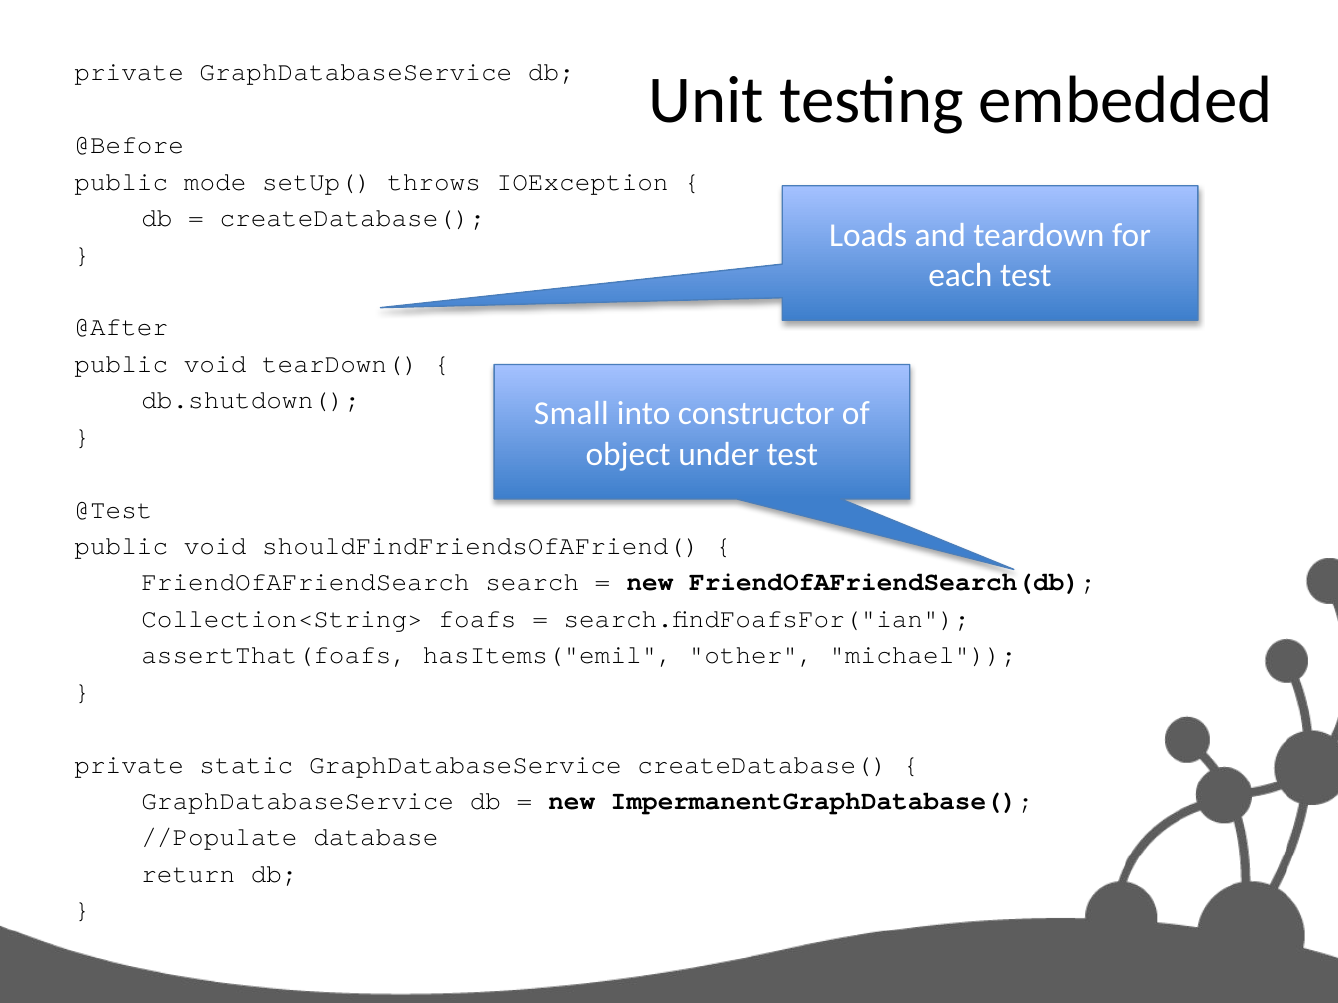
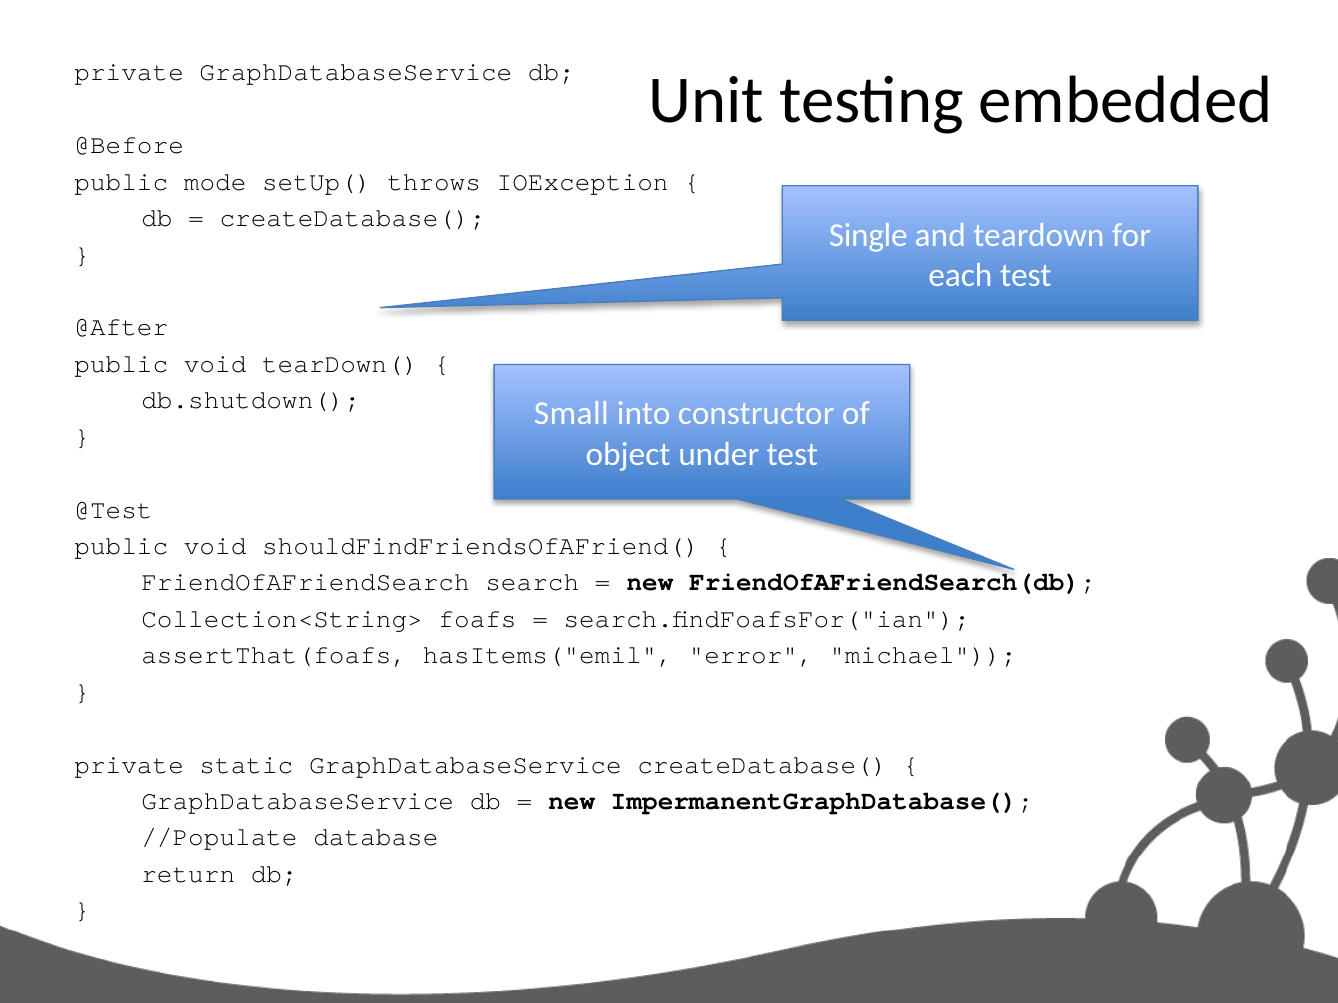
Loads: Loads -> Single (868, 235)
other: other -> error (751, 656)
